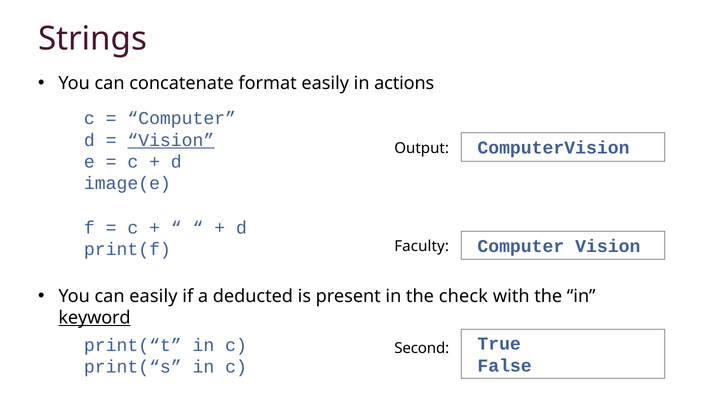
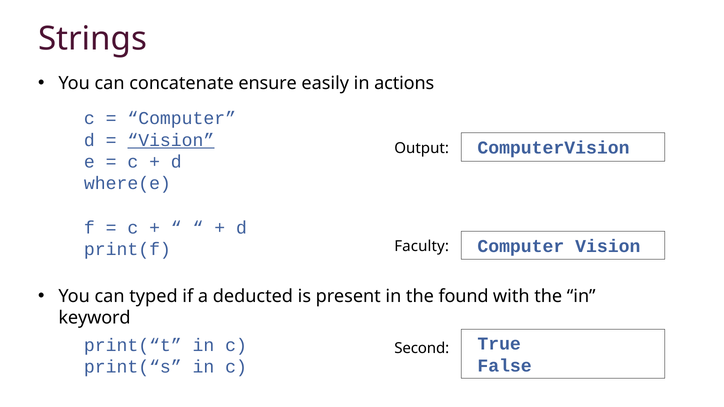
format: format -> ensure (268, 83)
image(e: image(e -> where(e (127, 184)
can easily: easily -> typed (153, 296)
check: check -> found (464, 296)
keyword underline: present -> none (94, 318)
